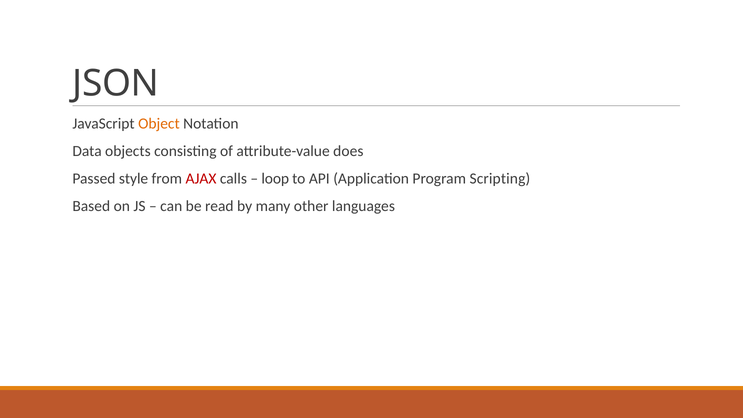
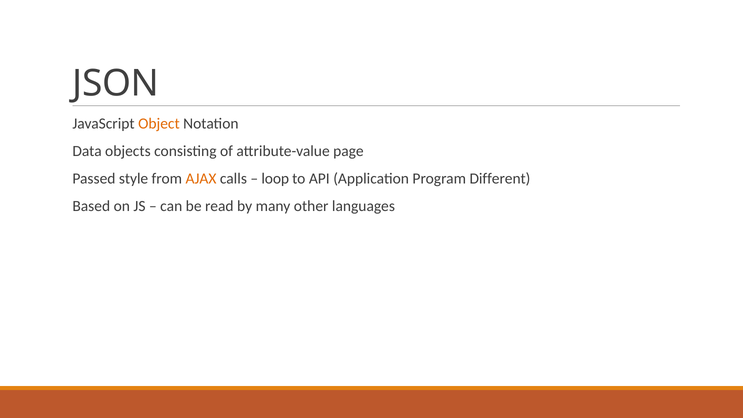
does: does -> page (348, 151)
AJAX colour: red -> orange (201, 179)
Scripting: Scripting -> Different (500, 179)
